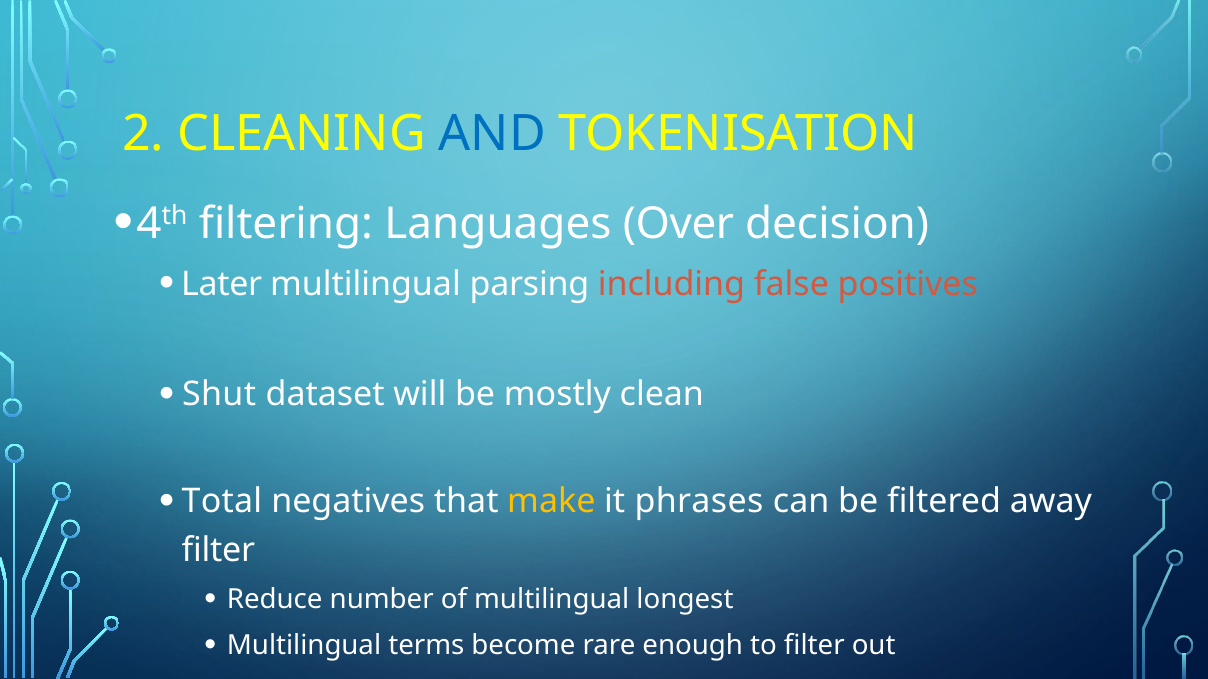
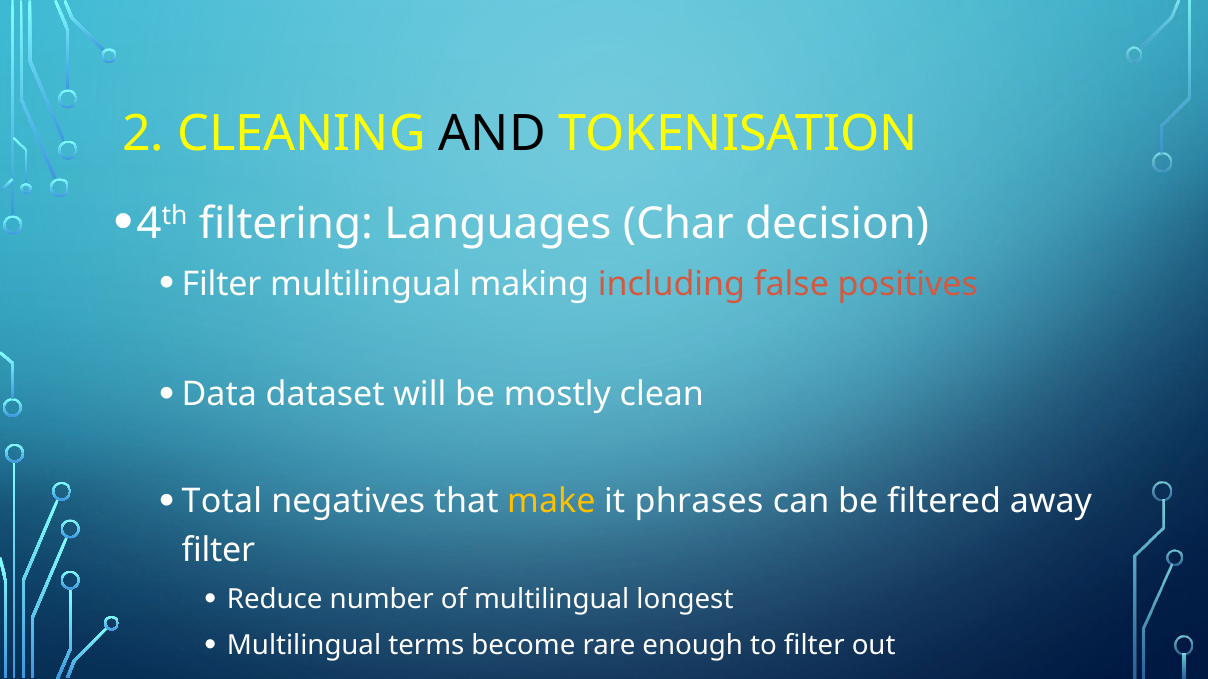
AND colour: blue -> black (492, 134)
Over: Over -> Char (678, 224)
Later: Later -> Filter (222, 285)
parsing: parsing -> making (529, 285)
Shut: Shut -> Data (219, 395)
